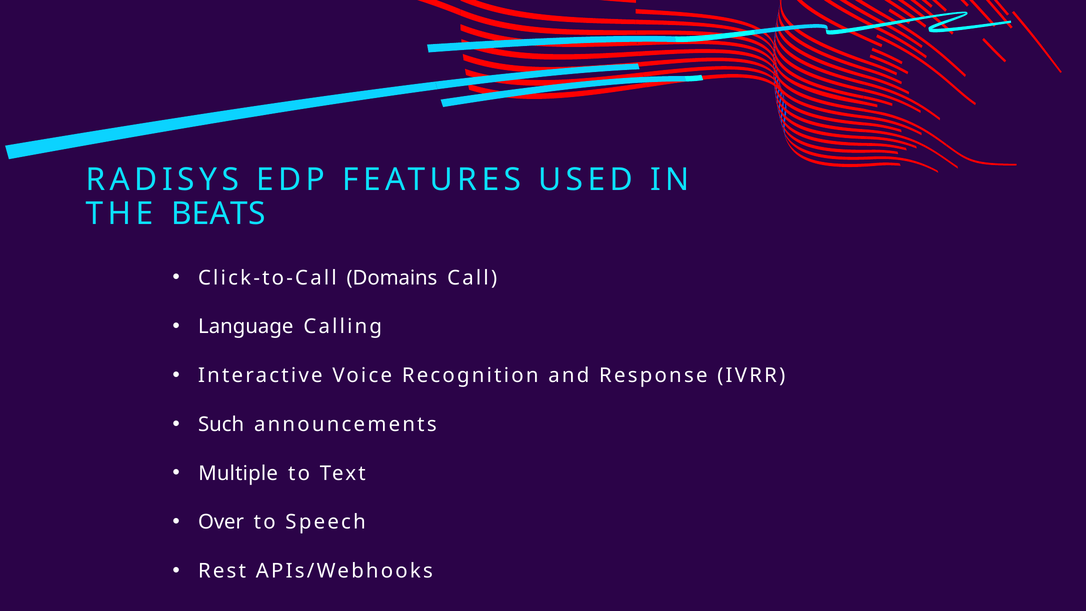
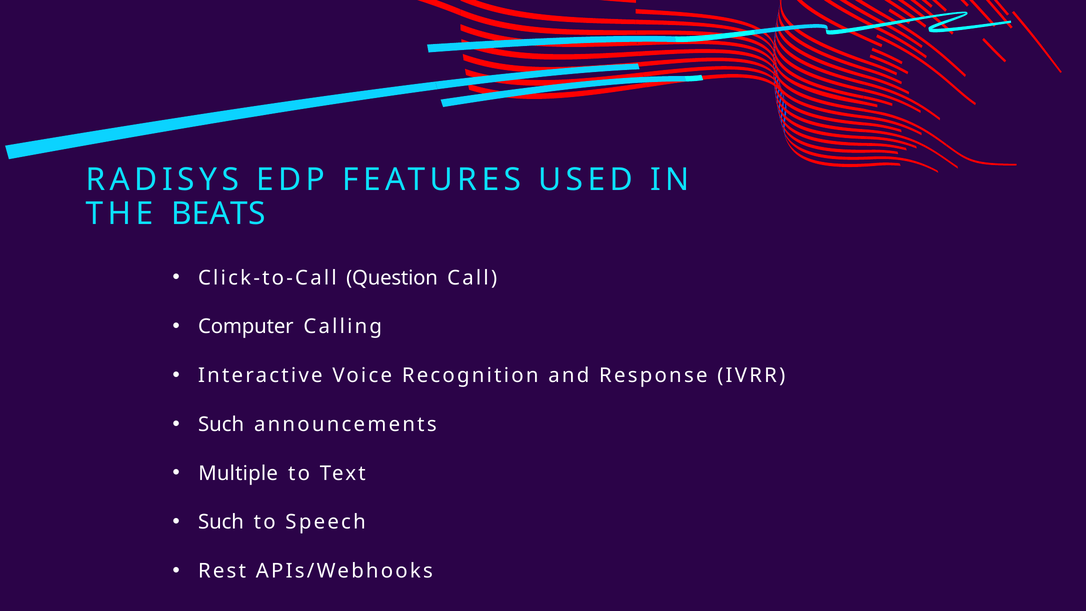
Domains: Domains -> Question (392, 278)
Language: Language -> Computer (246, 327)
Over: Over -> Such (221, 522)
